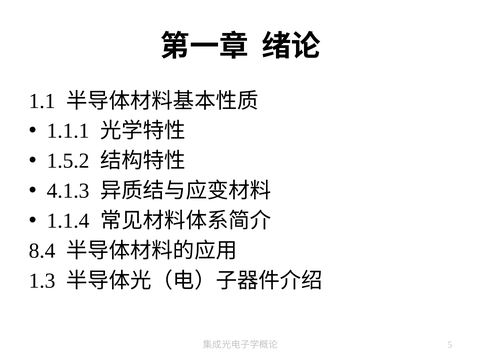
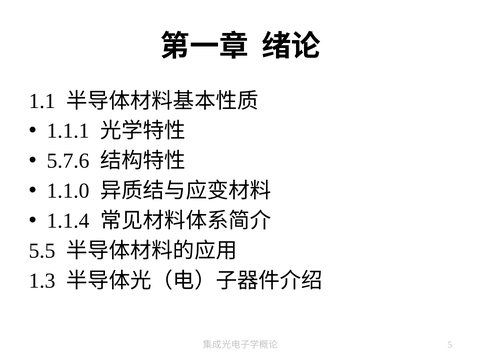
1.5.2: 1.5.2 -> 5.7.6 (68, 161)
4.1.3: 4.1.3 -> 1.1.0 (68, 191)
8.4: 8.4 -> 5.5 (42, 251)
